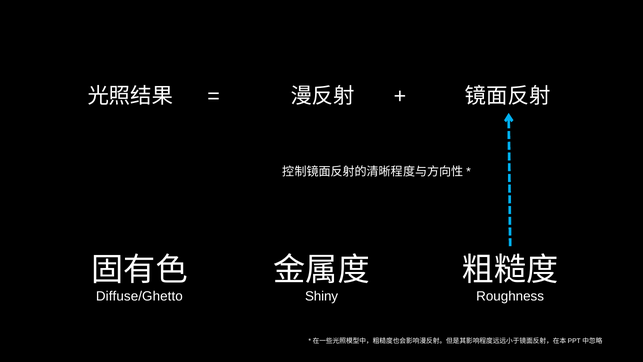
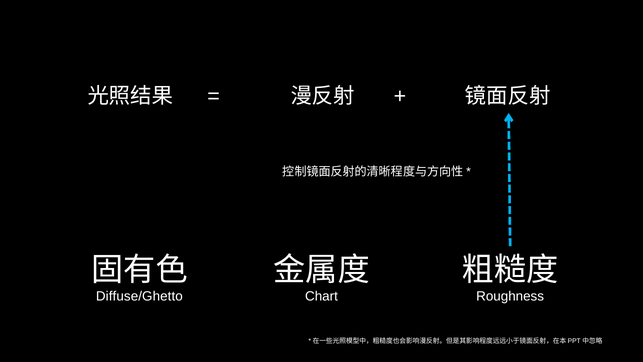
Shiny: Shiny -> Chart (321, 296)
